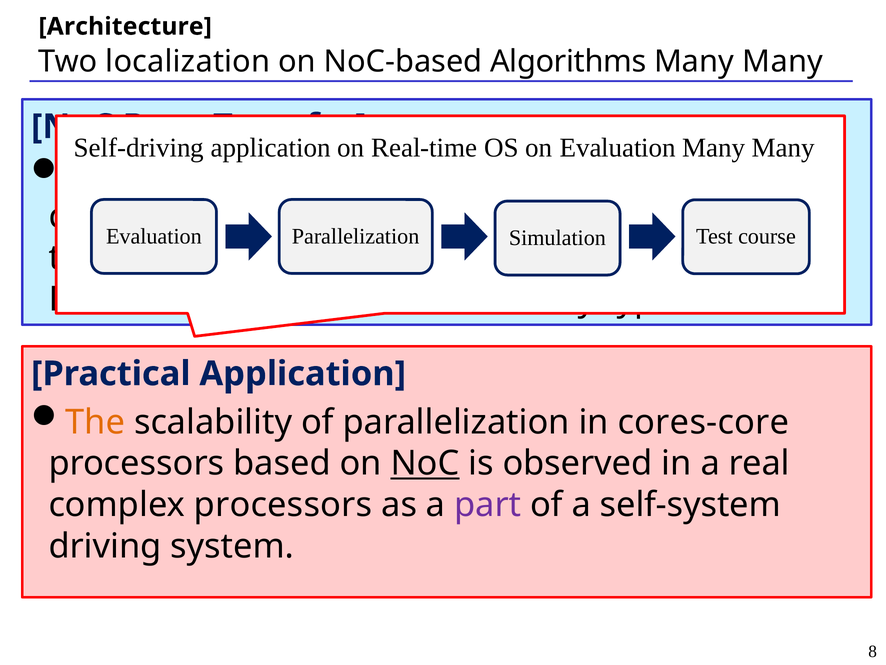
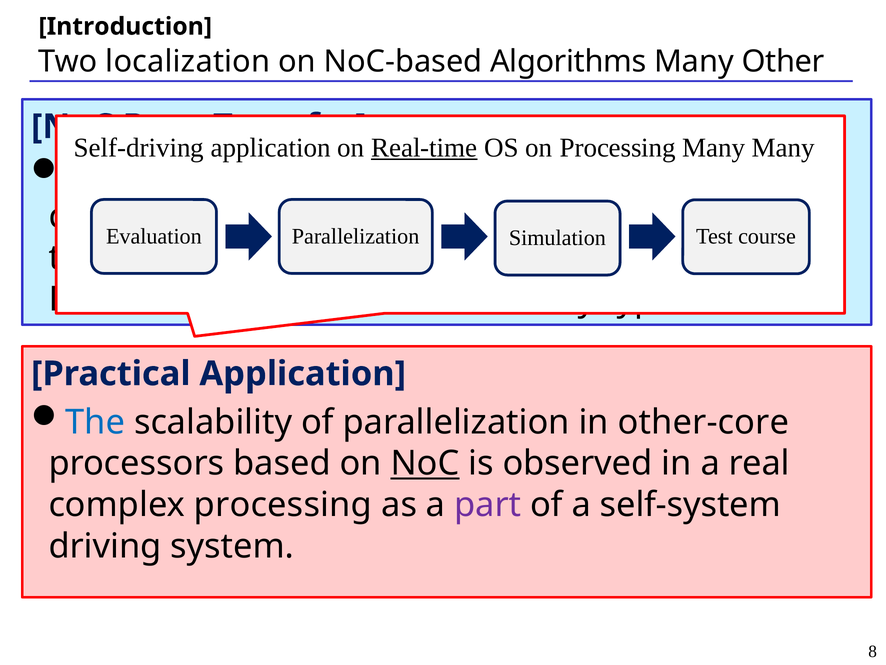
Architecture: Architecture -> Introduction (125, 27)
Many: Many -> Other (783, 61)
Real-time underline: none -> present (424, 148)
on Evaluation: Evaluation -> Processing (618, 148)
The colour: orange -> blue (95, 422)
cores-core: cores-core -> other-core (703, 422)
complex processors: processors -> processing (283, 505)
